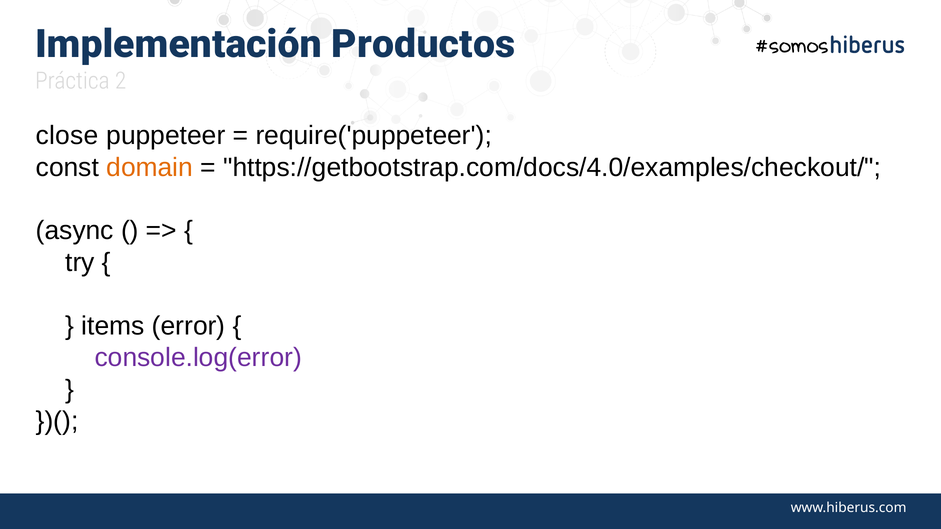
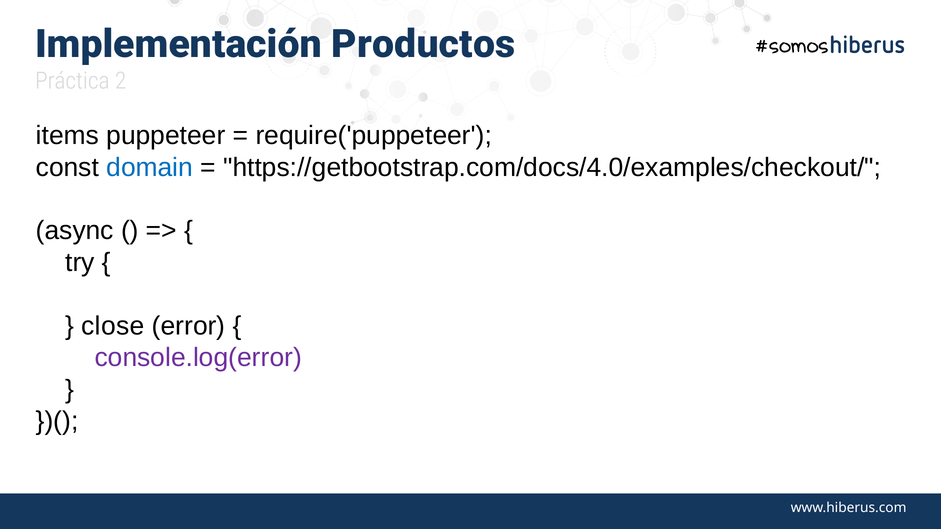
close: close -> items (67, 136)
domain colour: orange -> blue (150, 167)
items: items -> close (113, 326)
